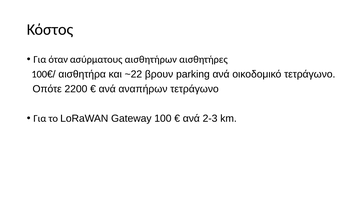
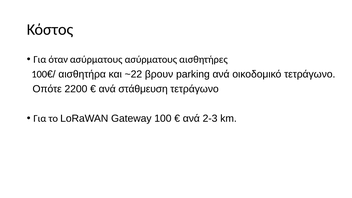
ασύρματους αισθητήρων: αισθητήρων -> ασύρματους (151, 59)
αναπήρων: αναπήρων -> στάθμευση (143, 89)
